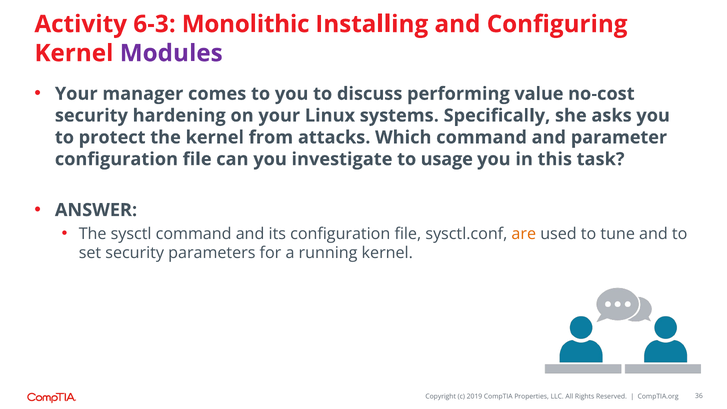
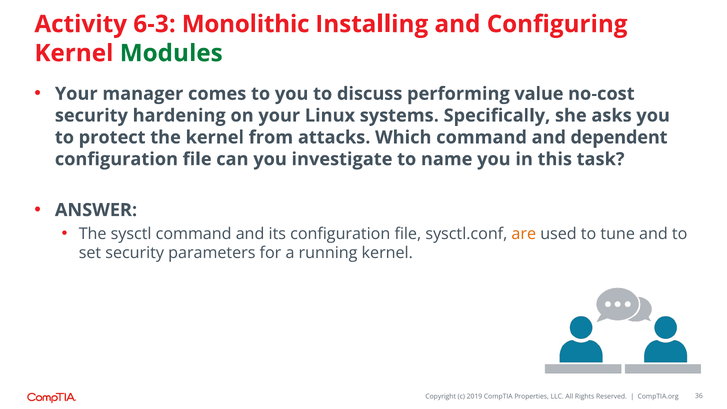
Modules colour: purple -> green (171, 53)
parameter: parameter -> dependent (619, 137)
usage: usage -> name (447, 159)
